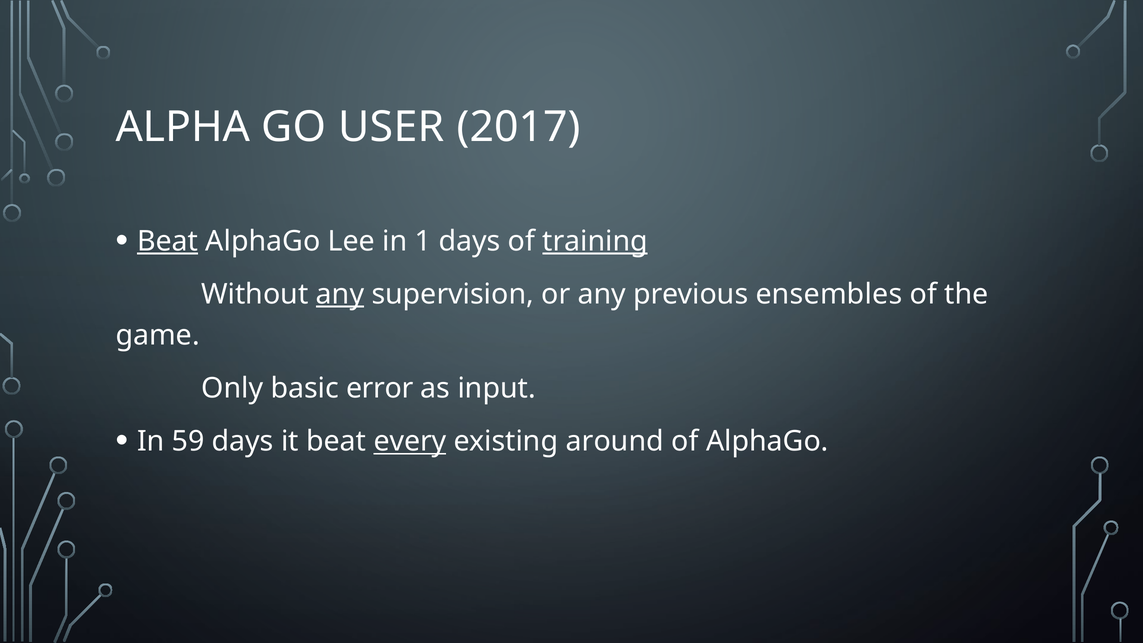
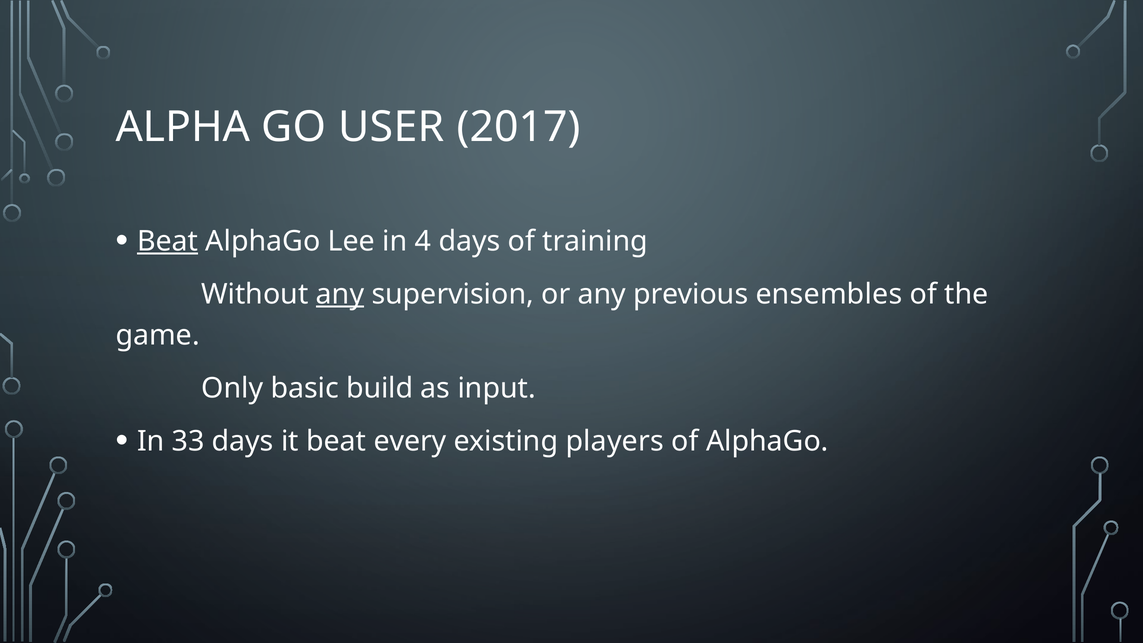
1: 1 -> 4 (423, 241)
training underline: present -> none (595, 241)
error: error -> build (380, 388)
59: 59 -> 33 (188, 441)
every underline: present -> none (410, 441)
around: around -> players (615, 441)
